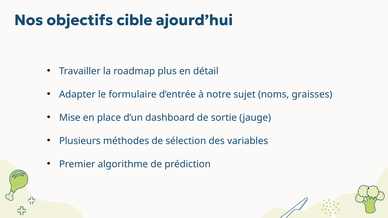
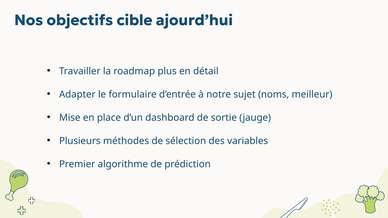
graisses: graisses -> meilleur (312, 94)
